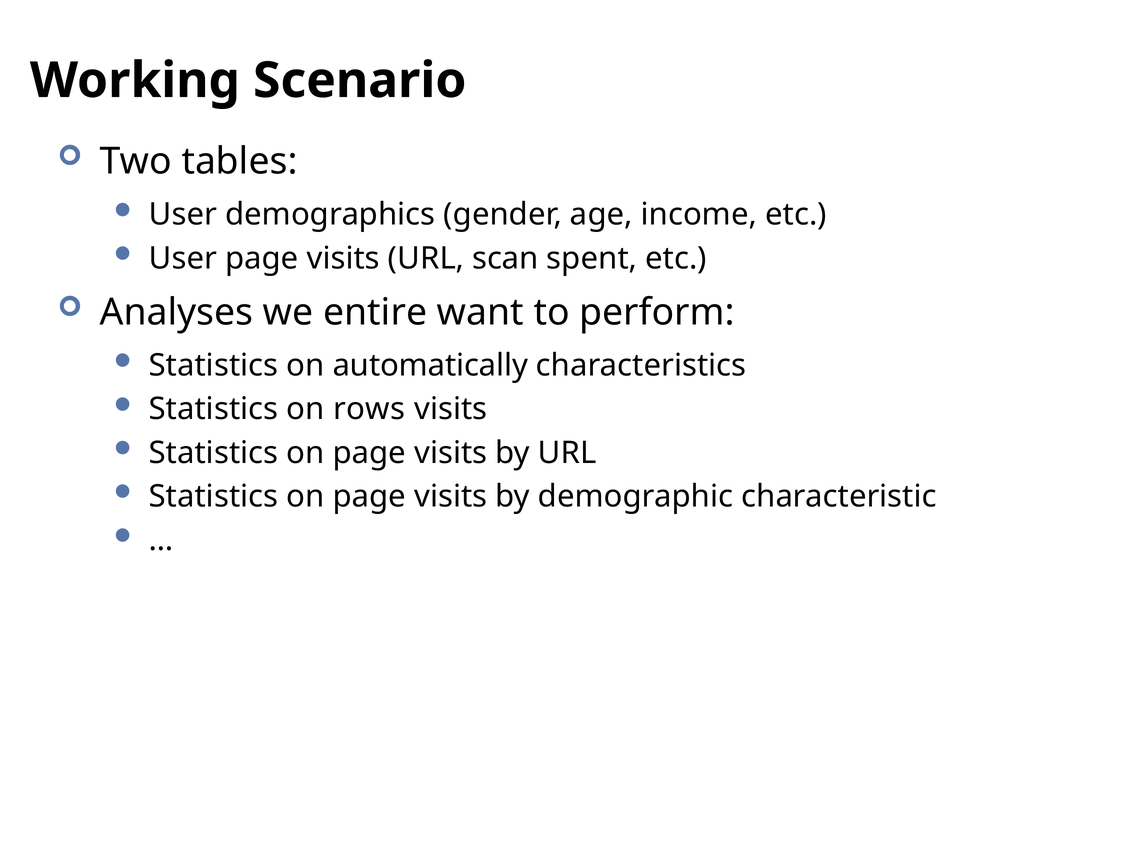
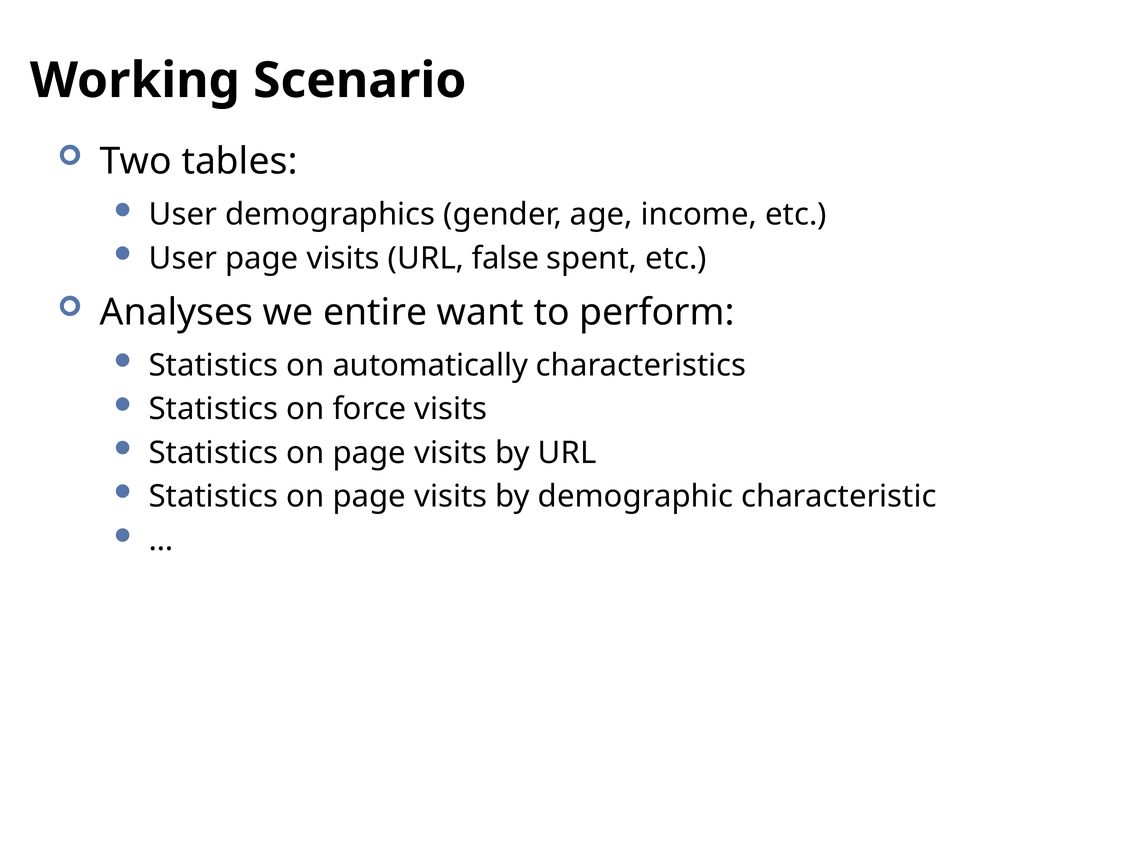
scan: scan -> false (505, 258)
rows: rows -> force (369, 409)
